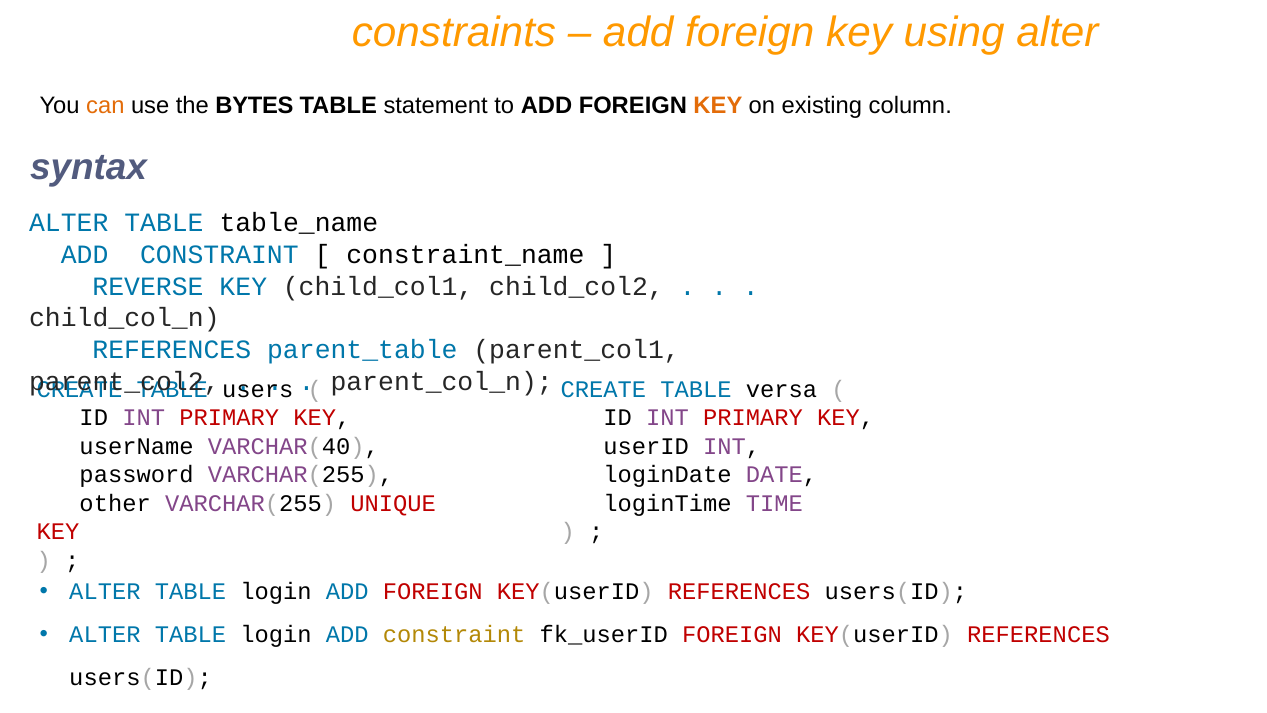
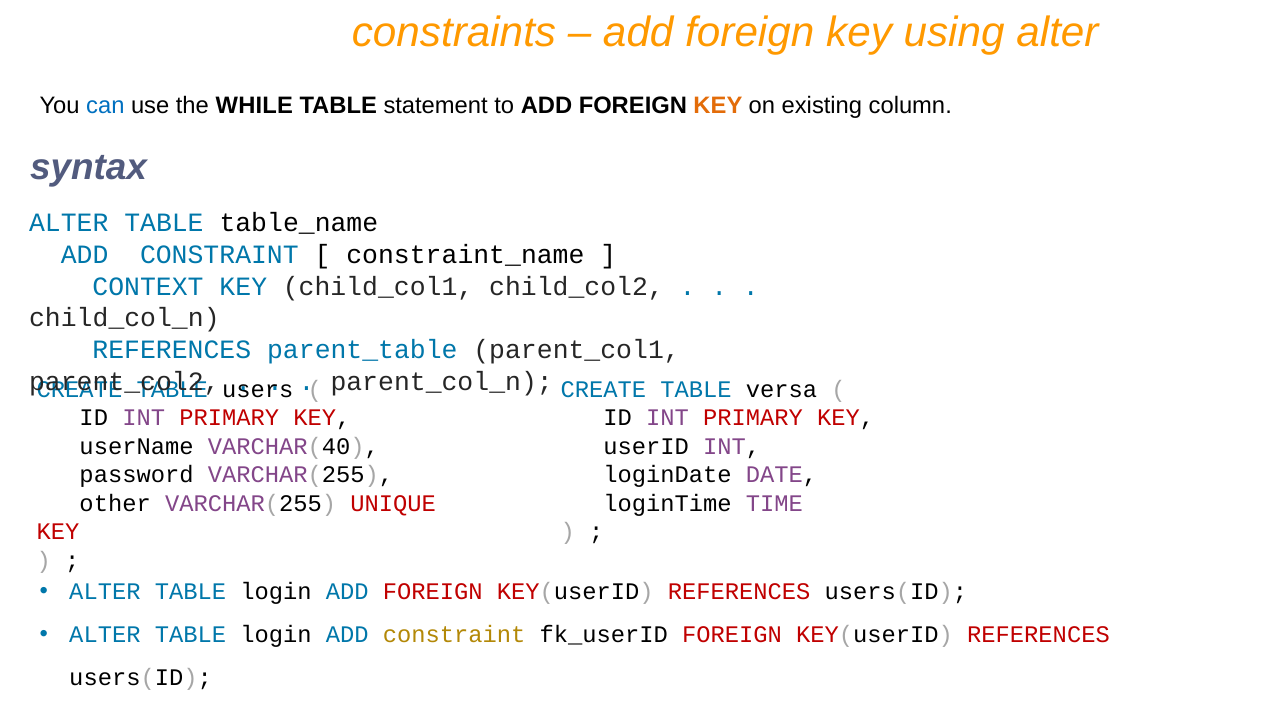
can colour: orange -> blue (105, 106)
BYTES: BYTES -> WHILE (254, 106)
REVERSE: REVERSE -> CONTEXT (148, 286)
